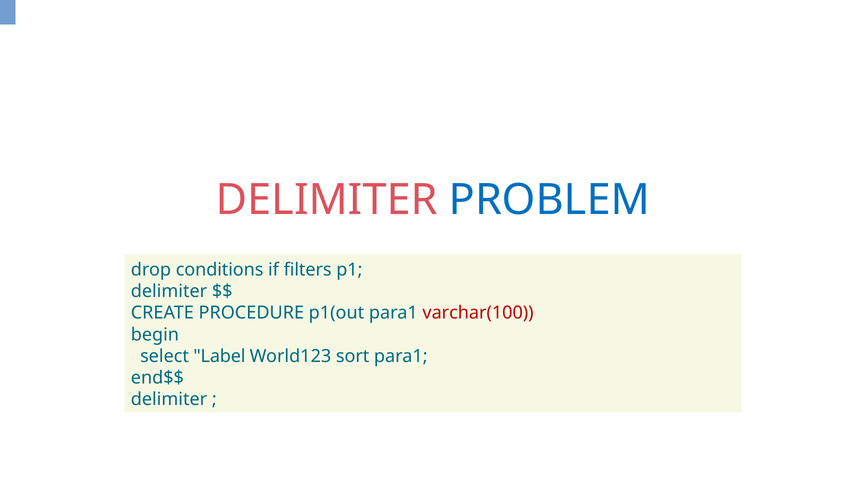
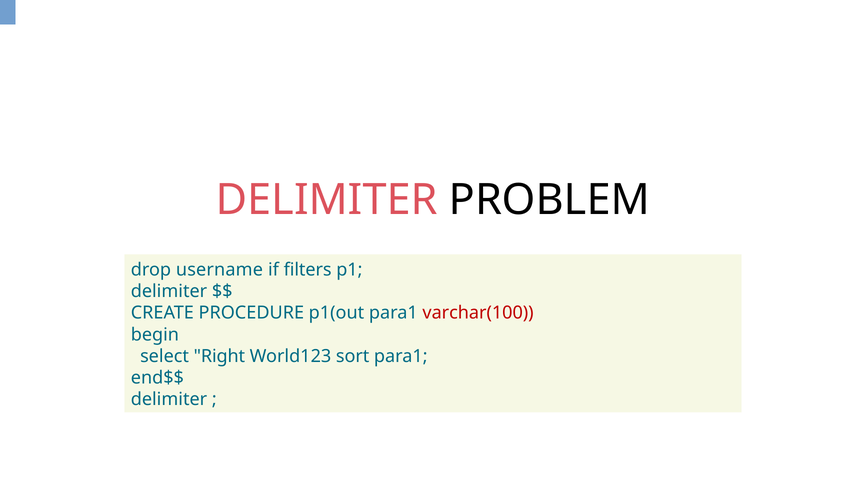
PROBLEM colour: blue -> black (549, 200)
conditions: conditions -> username (219, 270)
Label: Label -> Right (219, 356)
